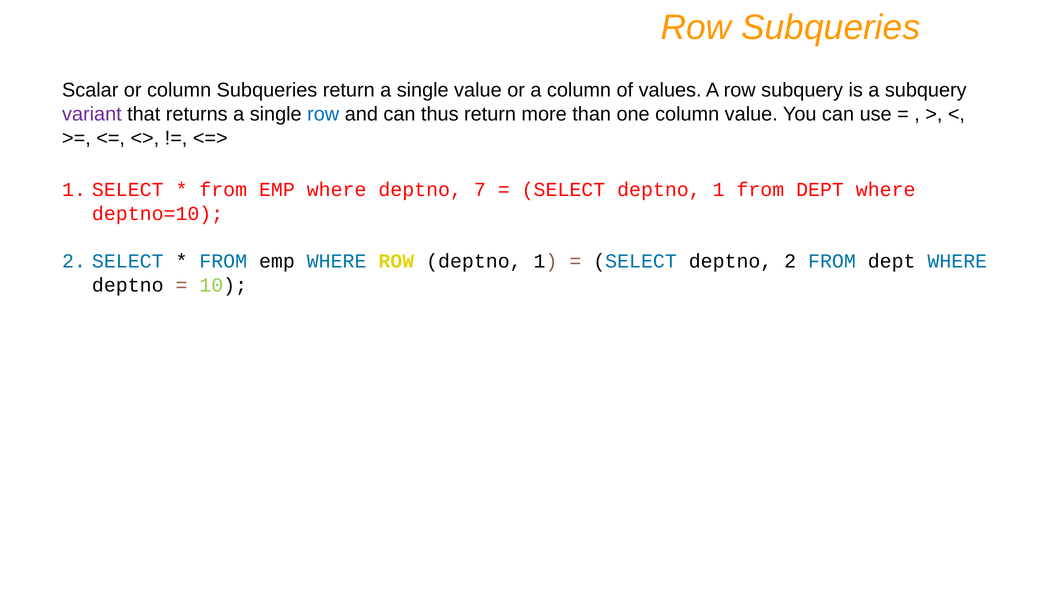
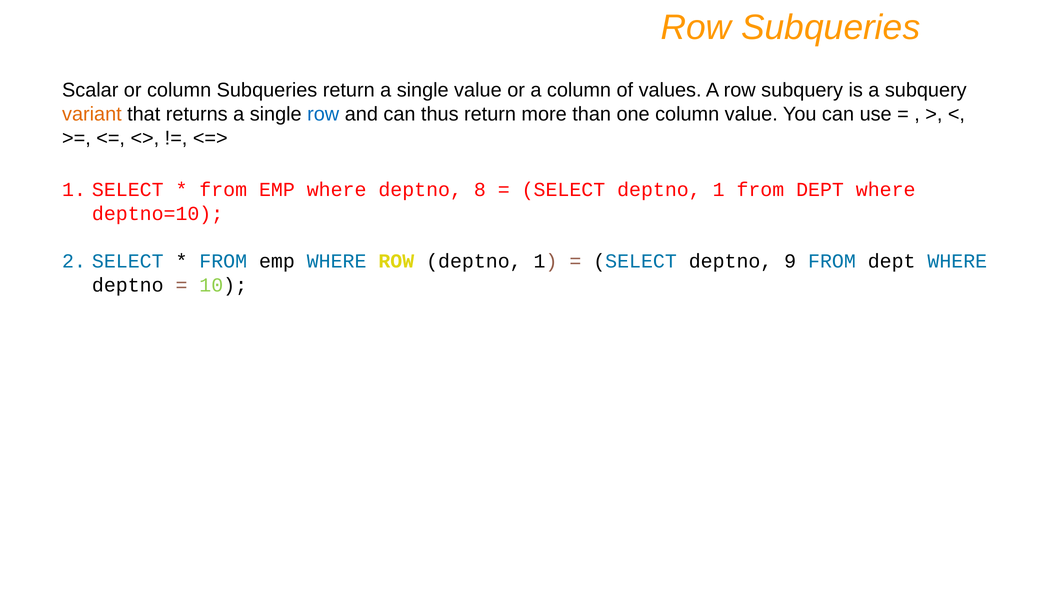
variant colour: purple -> orange (92, 114)
7: 7 -> 8 (480, 190)
deptno 2: 2 -> 9 (790, 261)
